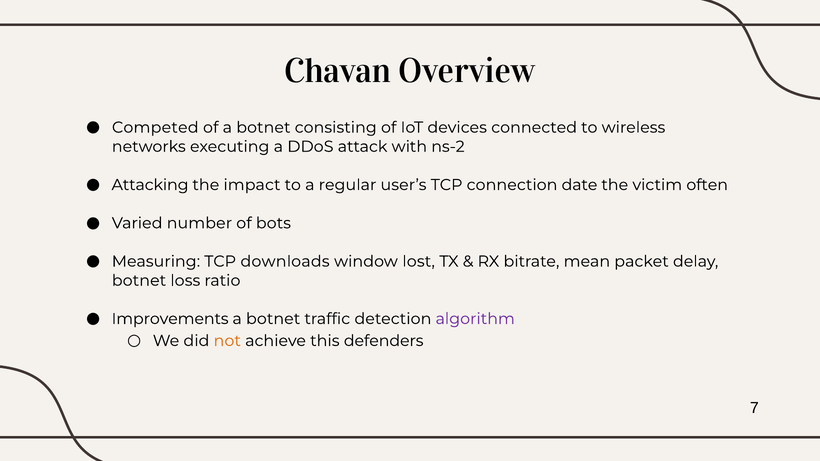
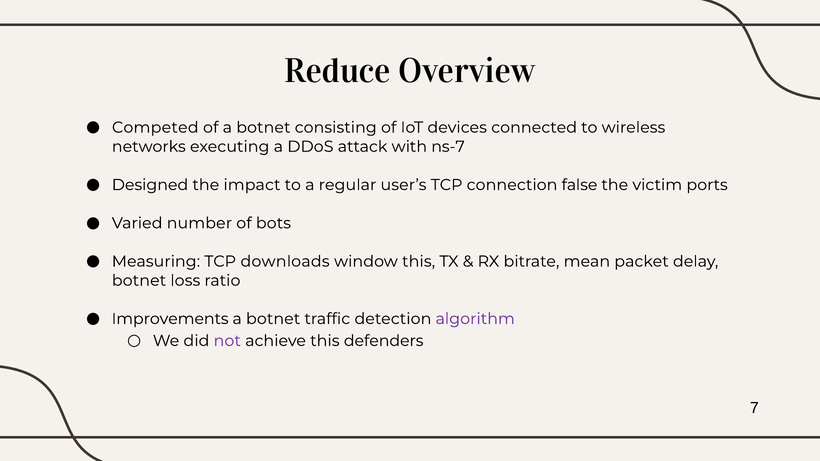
Chavan: Chavan -> Reduce (338, 71)
ns-2: ns-2 -> ns-7 (448, 147)
Attacking: Attacking -> Designed (150, 185)
date: date -> false (579, 185)
often: often -> ports (707, 185)
window lost: lost -> this (419, 262)
not colour: orange -> purple (227, 341)
